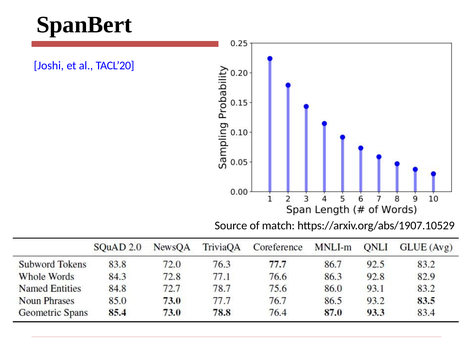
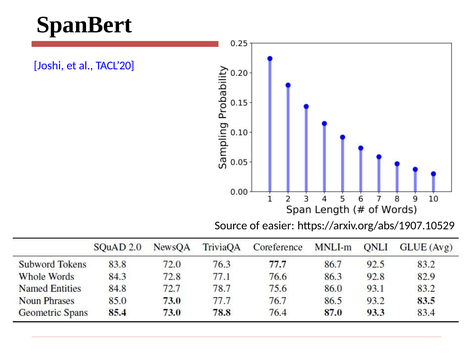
match: match -> easier (278, 226)
